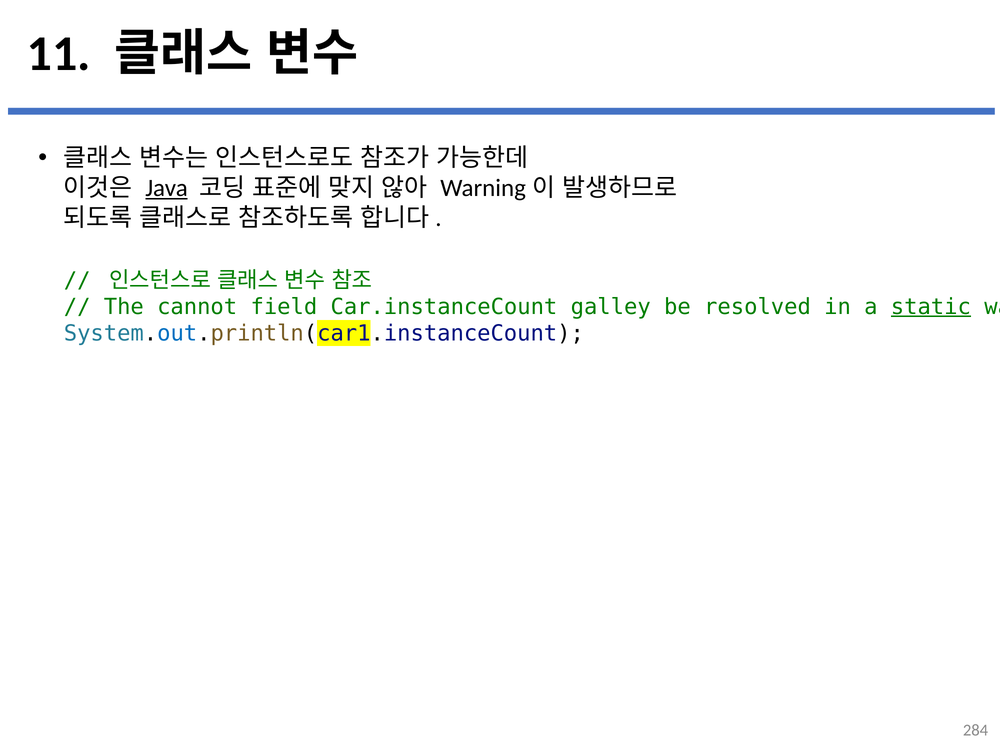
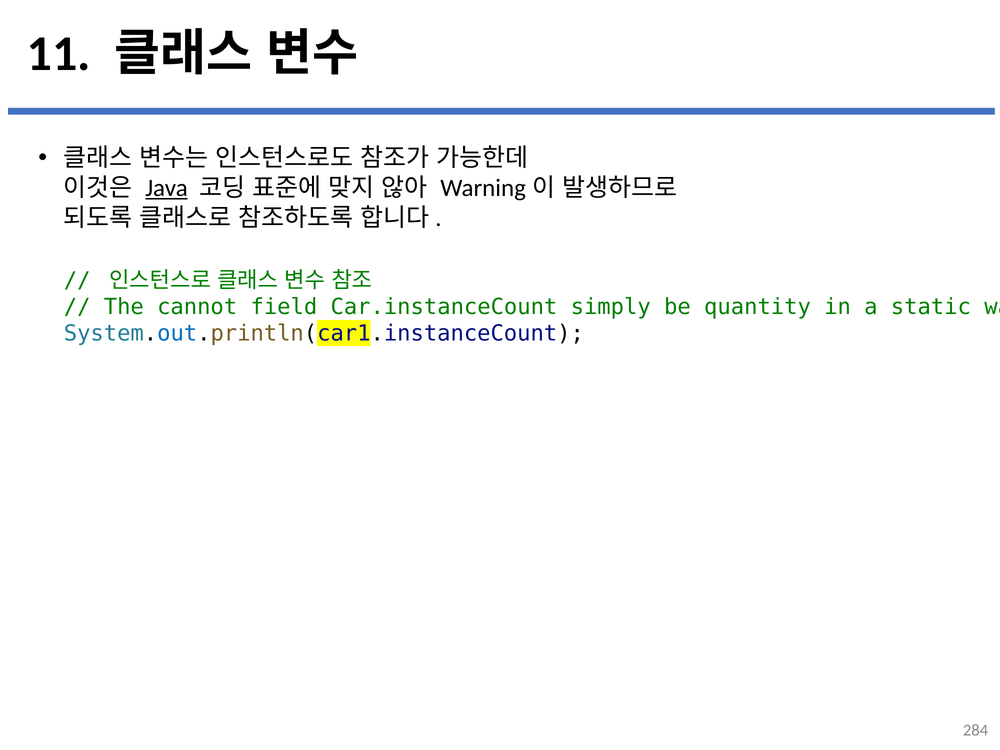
galley: galley -> simply (611, 307)
resolved: resolved -> quantity (758, 307)
static underline: present -> none (931, 307)
